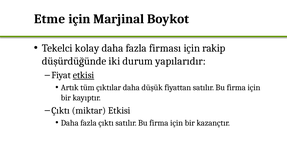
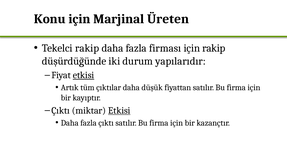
Etme: Etme -> Konu (50, 19)
Boykot: Boykot -> Üreten (168, 19)
Tekelci kolay: kolay -> rakip (87, 48)
Etkisi underline: none -> present (119, 110)
